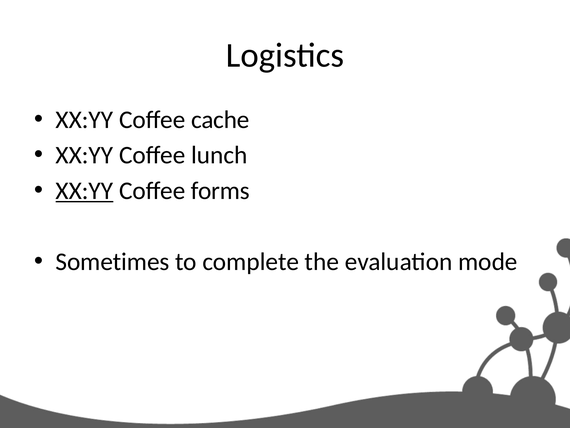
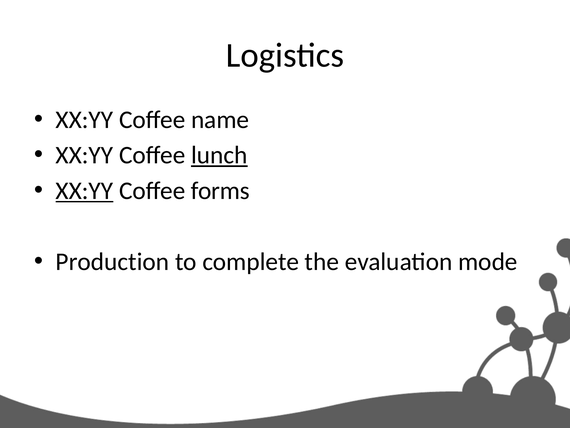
cache: cache -> name (220, 120)
lunch underline: none -> present (219, 155)
Sometimes: Sometimes -> Production (112, 261)
